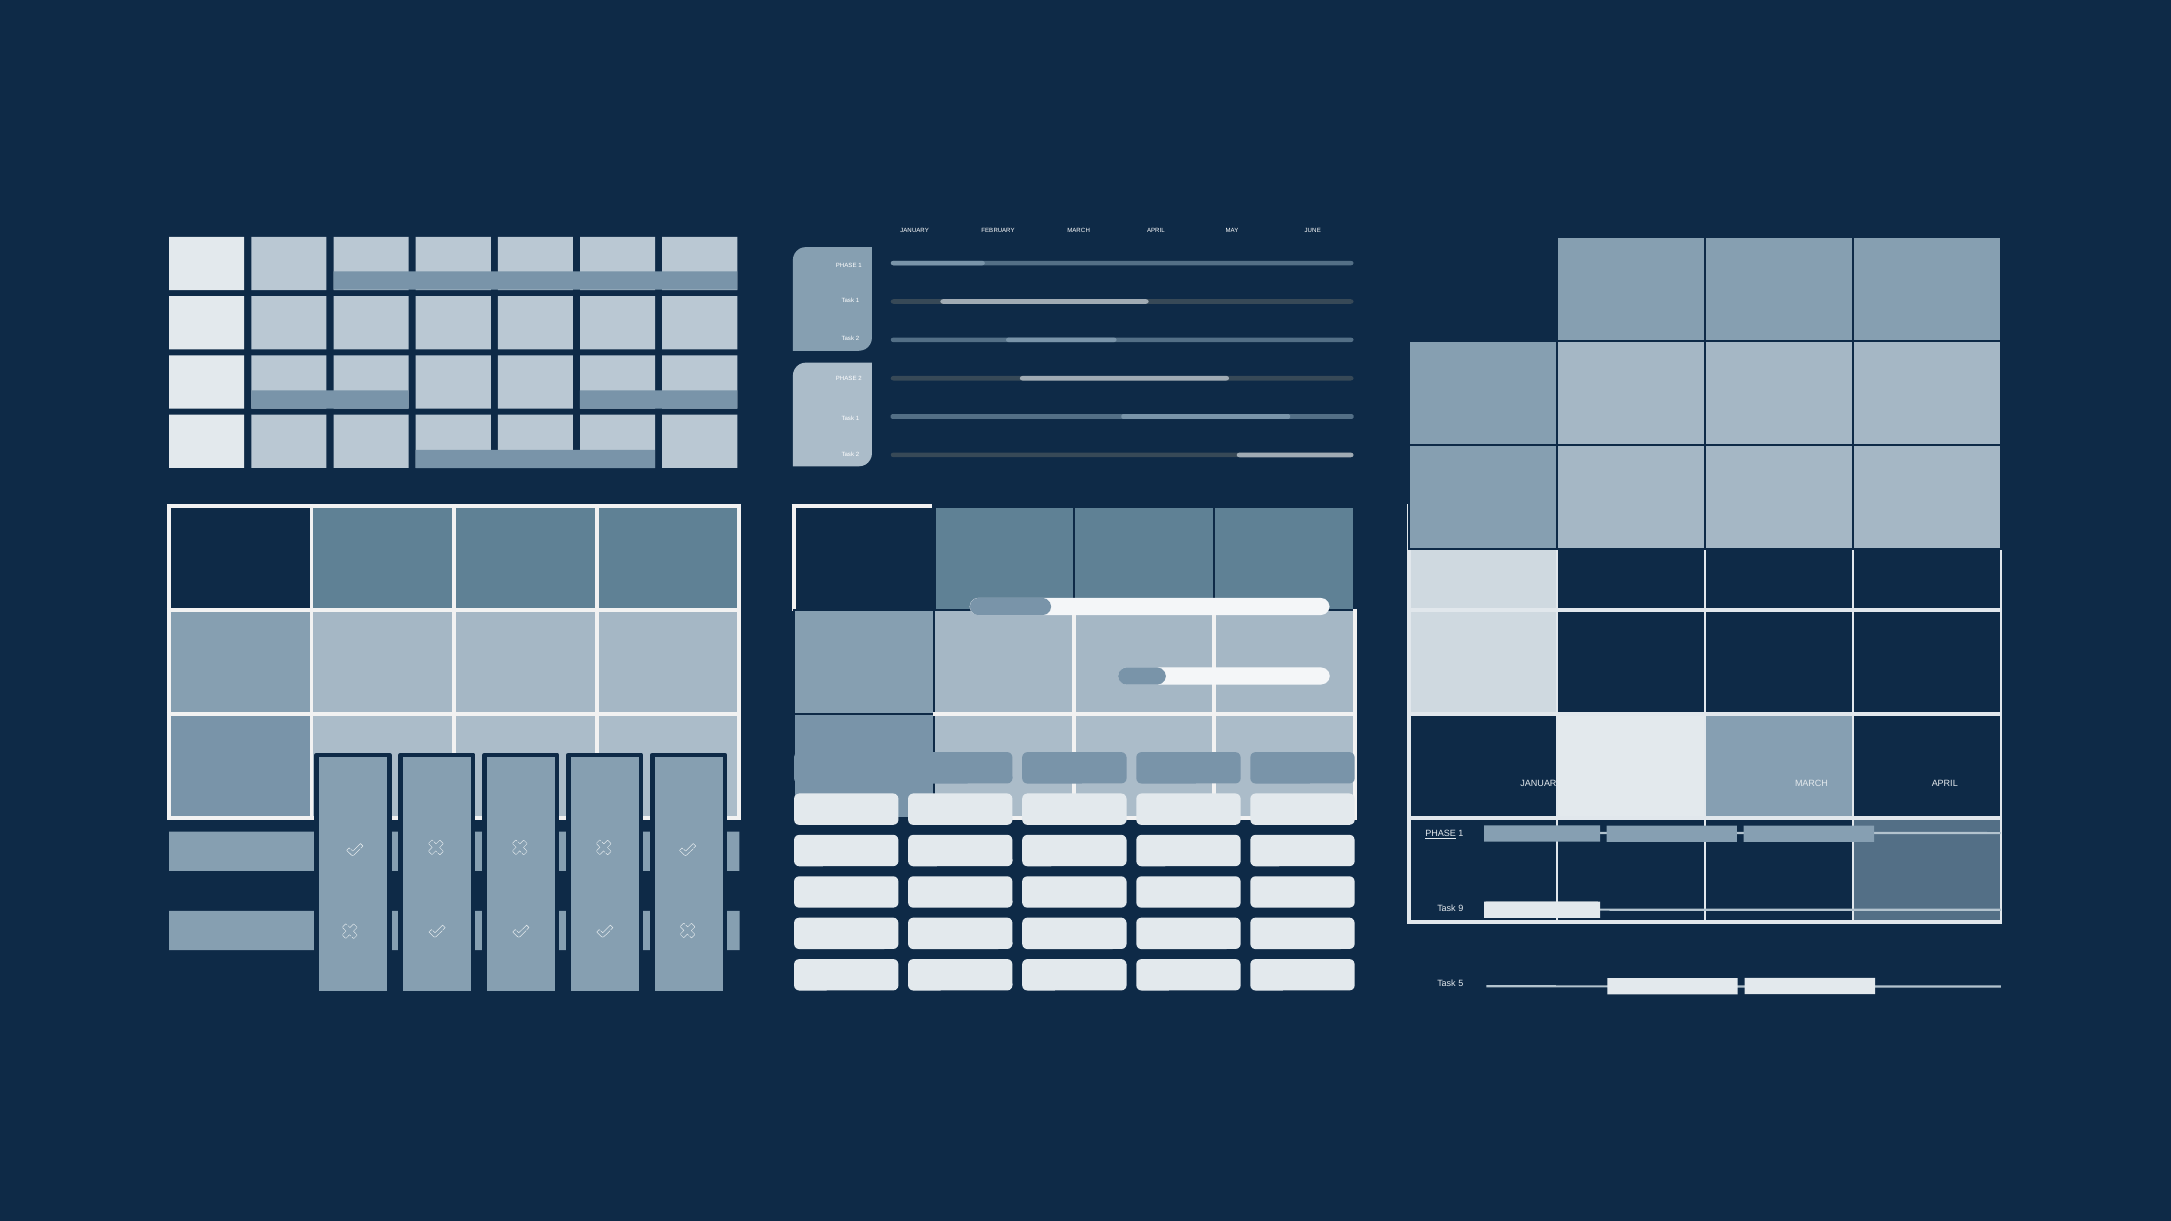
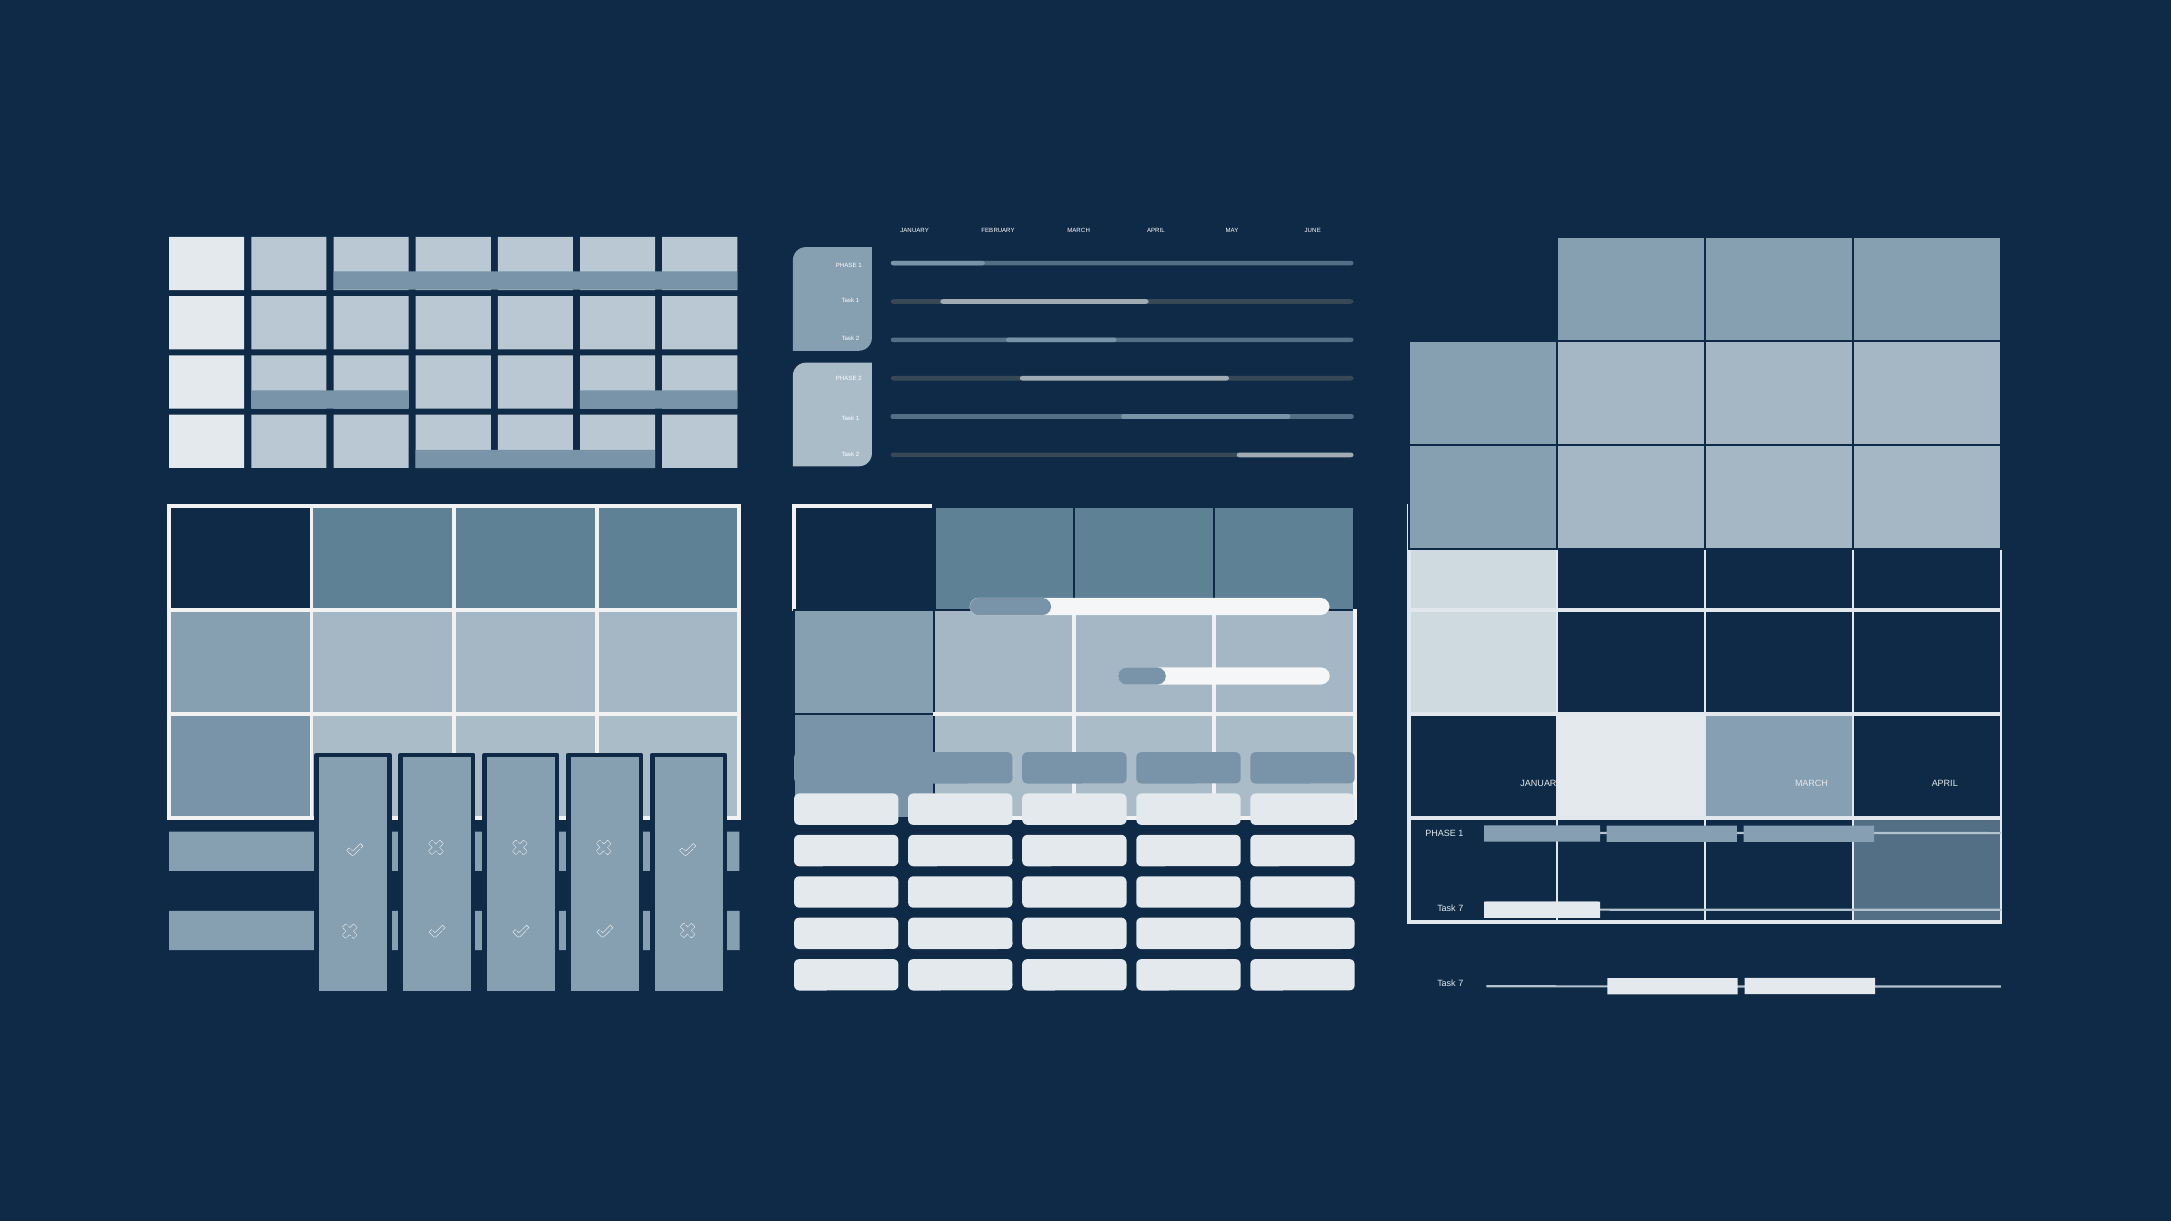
PHASE underline: present -> none (1441, 834)
9: 9 -> 7 (1461, 909)
5: 5 -> 7 (1461, 984)
